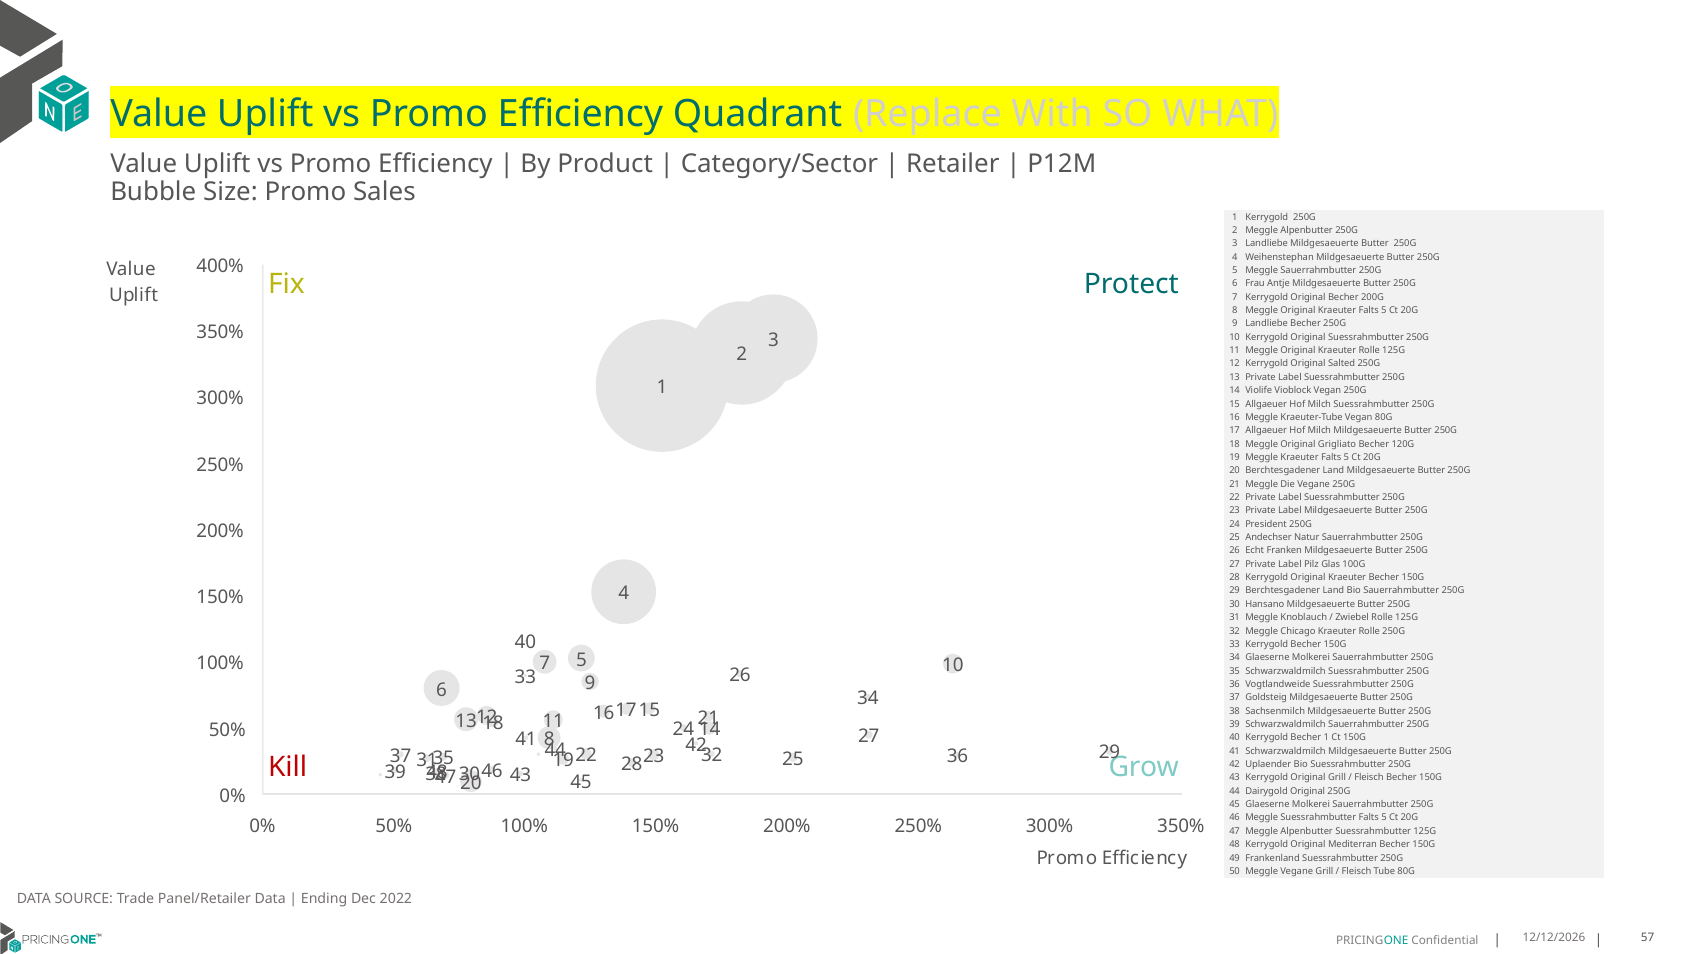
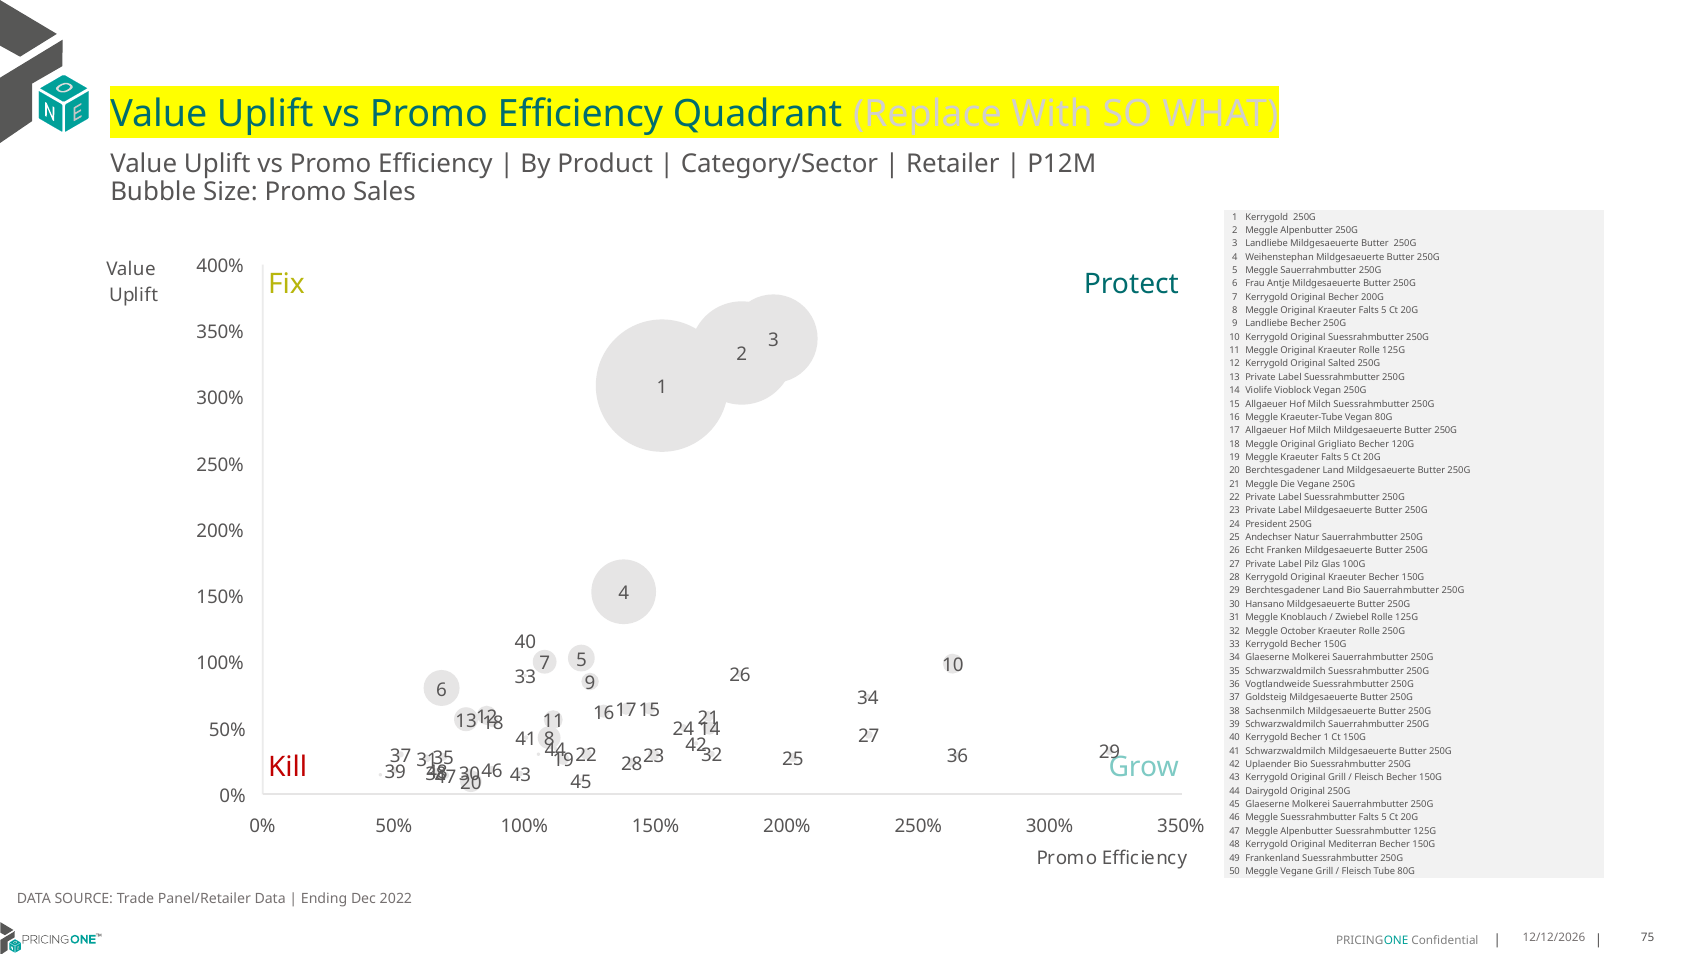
Chicago: Chicago -> October (1298, 631)
57: 57 -> 75 (1648, 938)
